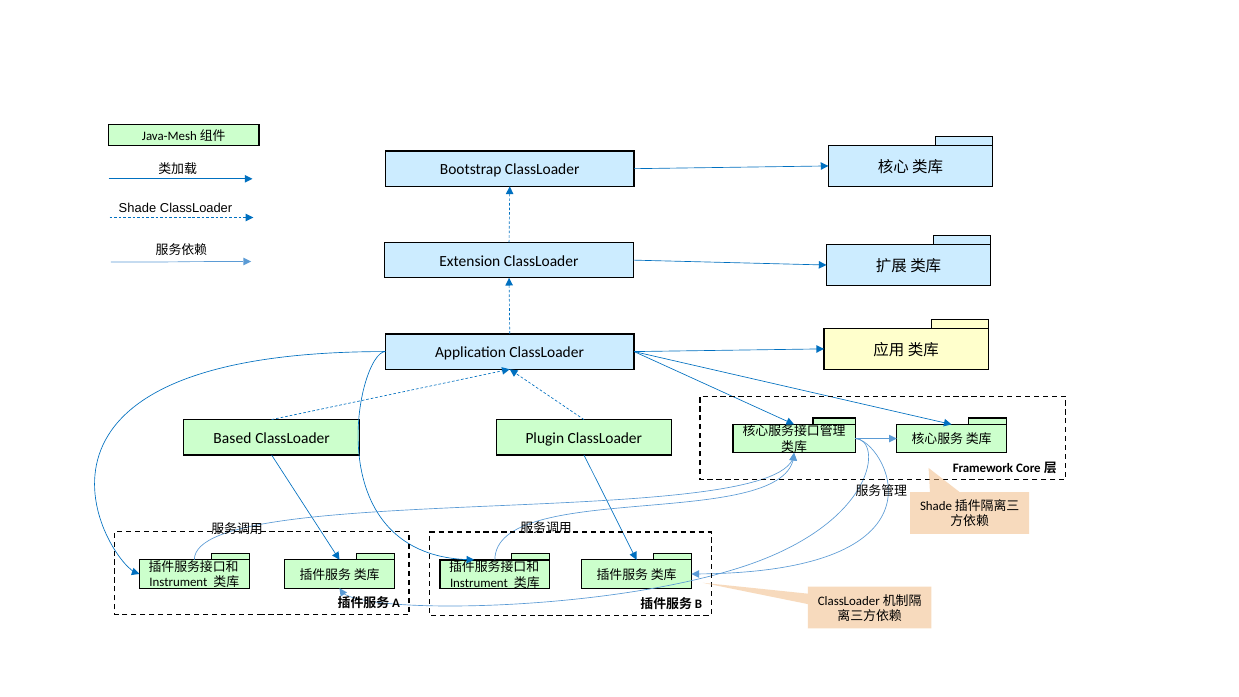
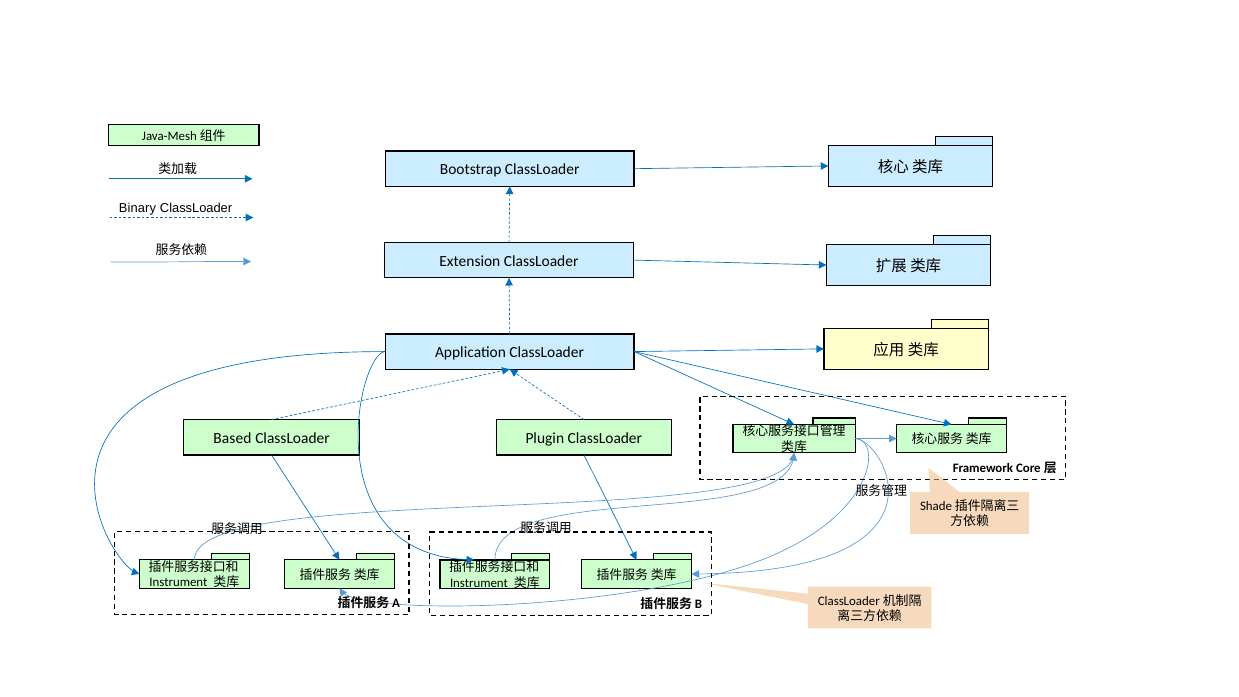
Shade: Shade -> Binary (137, 208)
